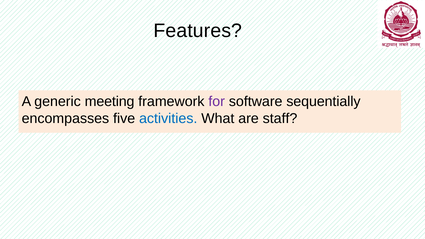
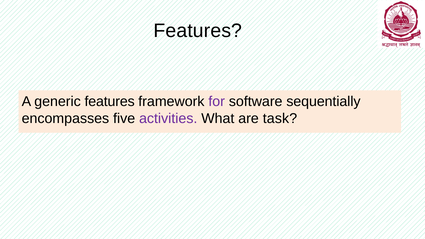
generic meeting: meeting -> features (110, 101)
activities colour: blue -> purple (168, 118)
staff: staff -> task (280, 118)
